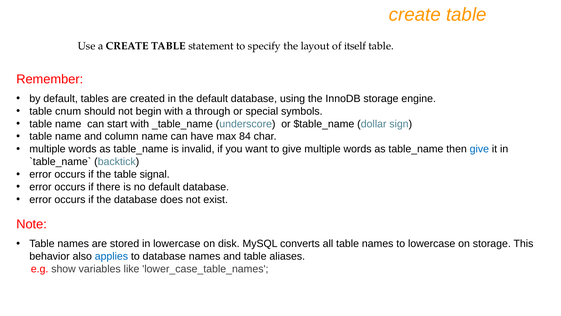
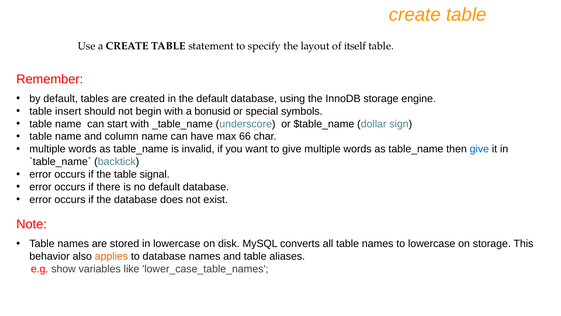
cnum: cnum -> insert (68, 111)
through: through -> bonusid (213, 111)
84: 84 -> 66 (245, 136)
applies colour: blue -> orange (111, 256)
